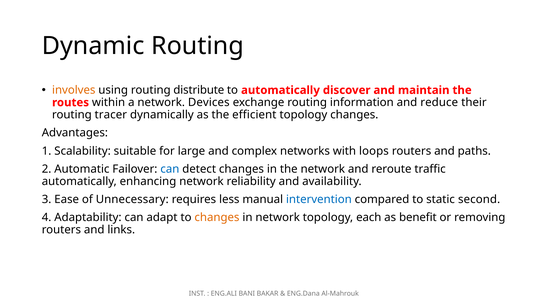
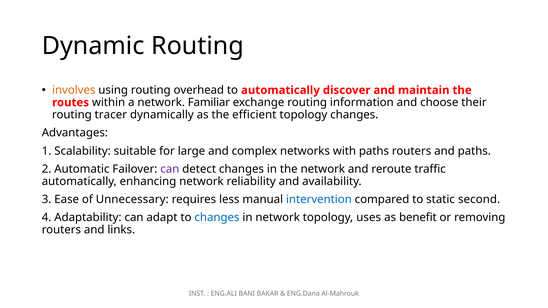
distribute: distribute -> overhead (199, 90)
Devices: Devices -> Familiar (209, 103)
reduce: reduce -> choose (439, 103)
with loops: loops -> paths (374, 151)
can colour: blue -> purple (170, 169)
changes colour: orange -> blue (217, 218)
each: each -> uses (369, 218)
